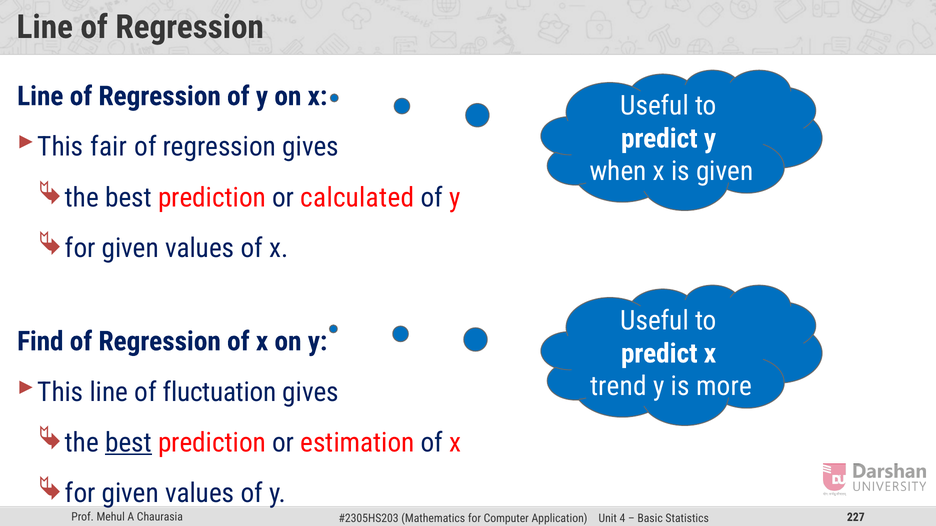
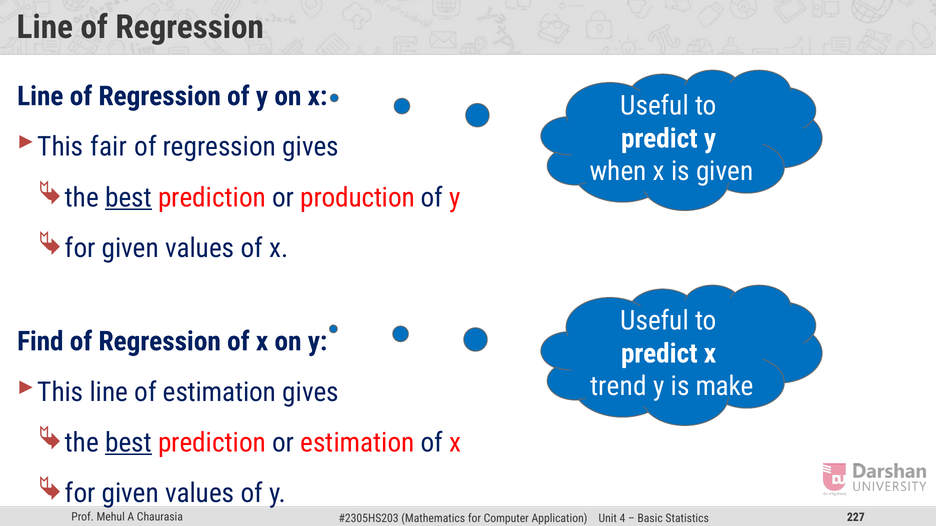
best underline: none -> present (129, 198)
calculated: calculated -> production (358, 198)
more: more -> make (724, 387)
of fluctuation: fluctuation -> estimation (220, 392)
